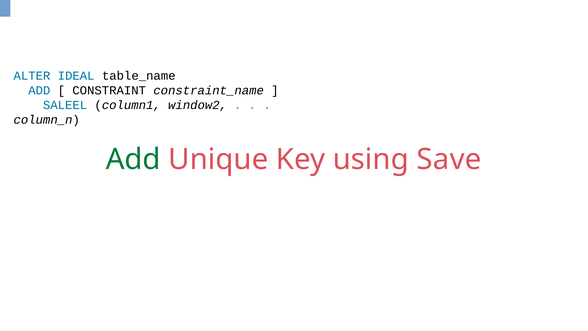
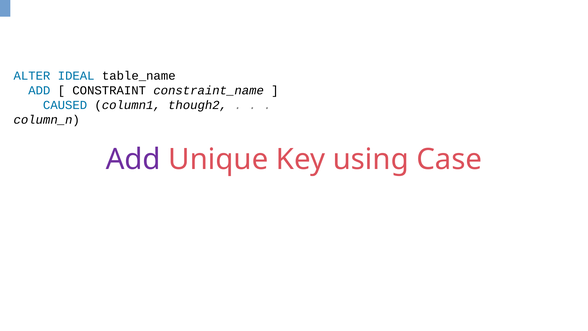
SALEEL: SALEEL -> CAUSED (65, 105)
window2: window2 -> though2 (198, 105)
Add colour: green -> purple (133, 159)
Save: Save -> Case (449, 159)
